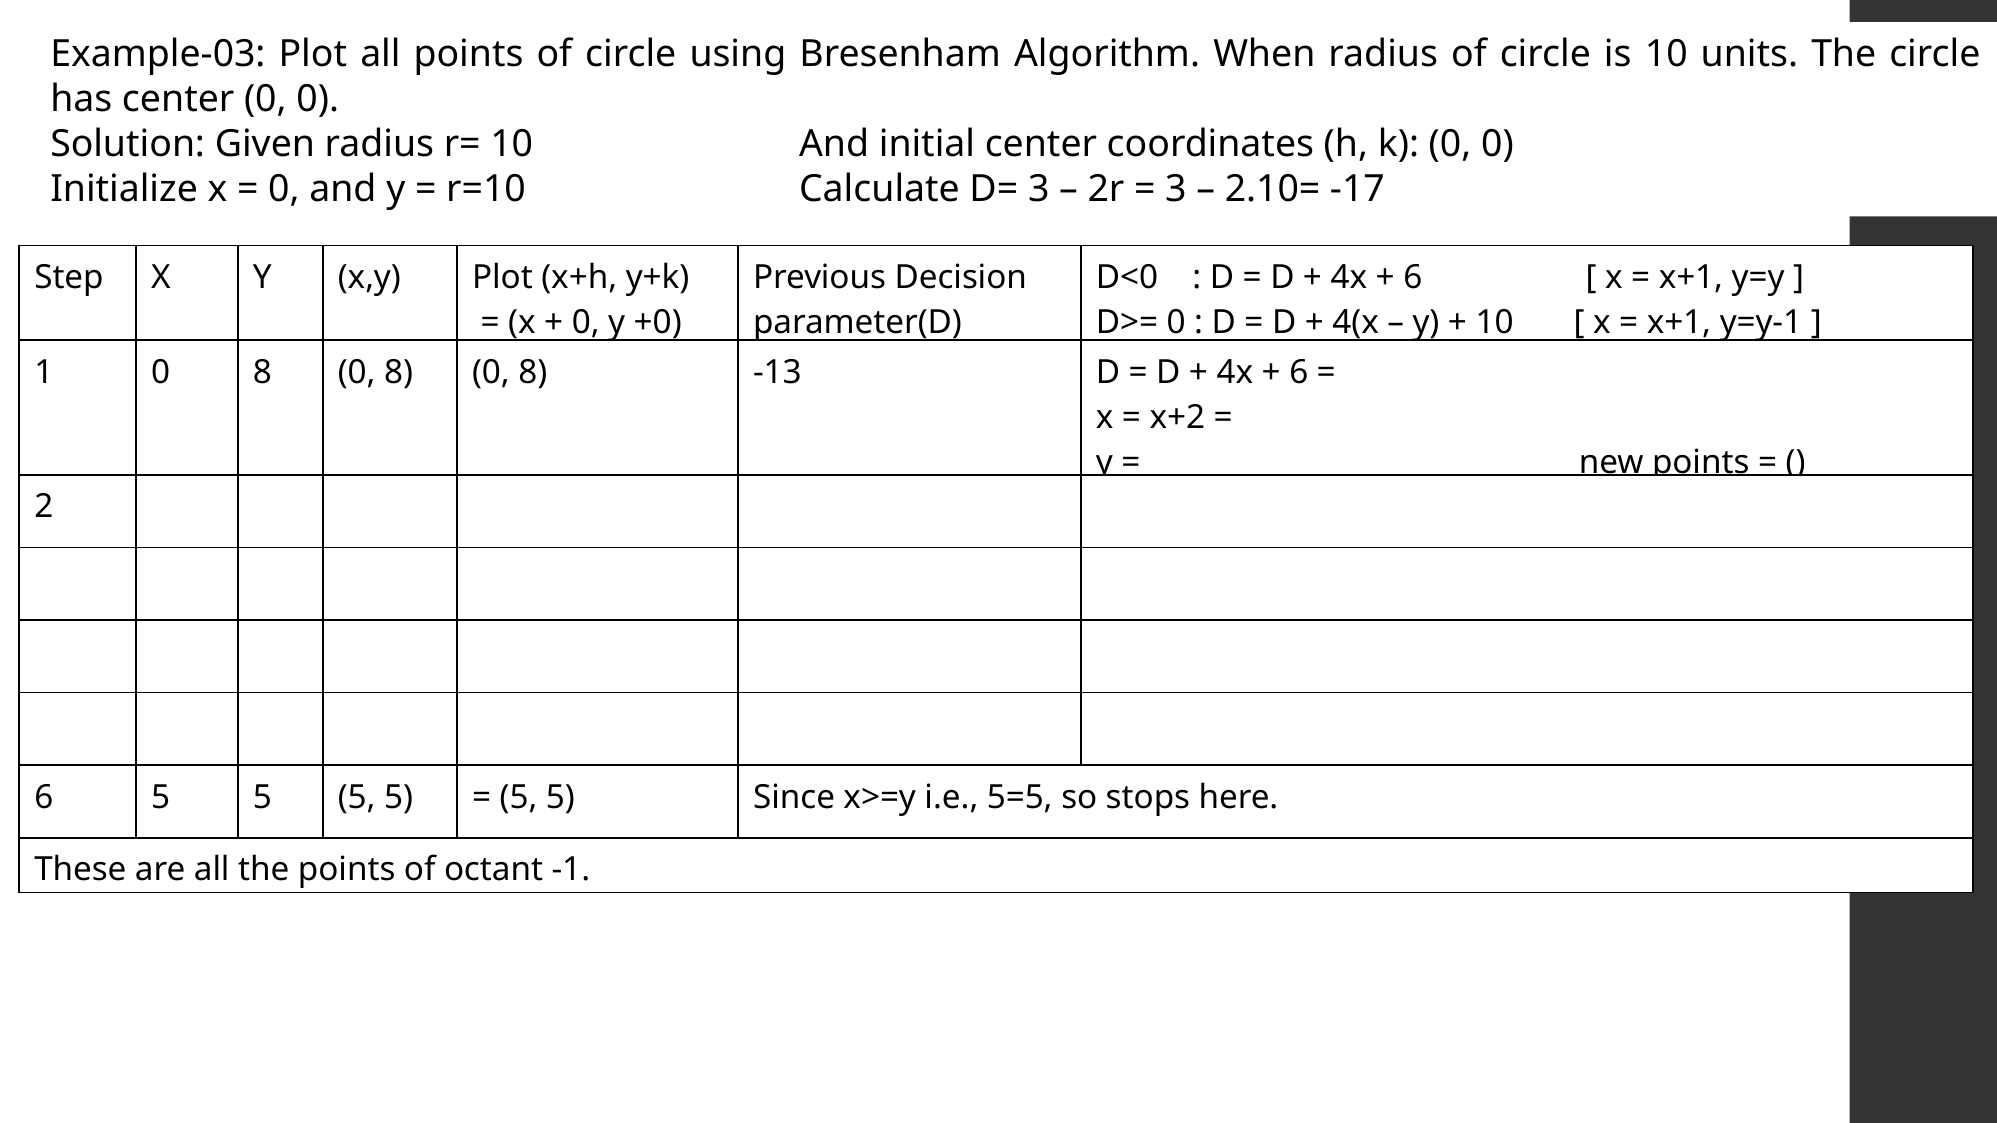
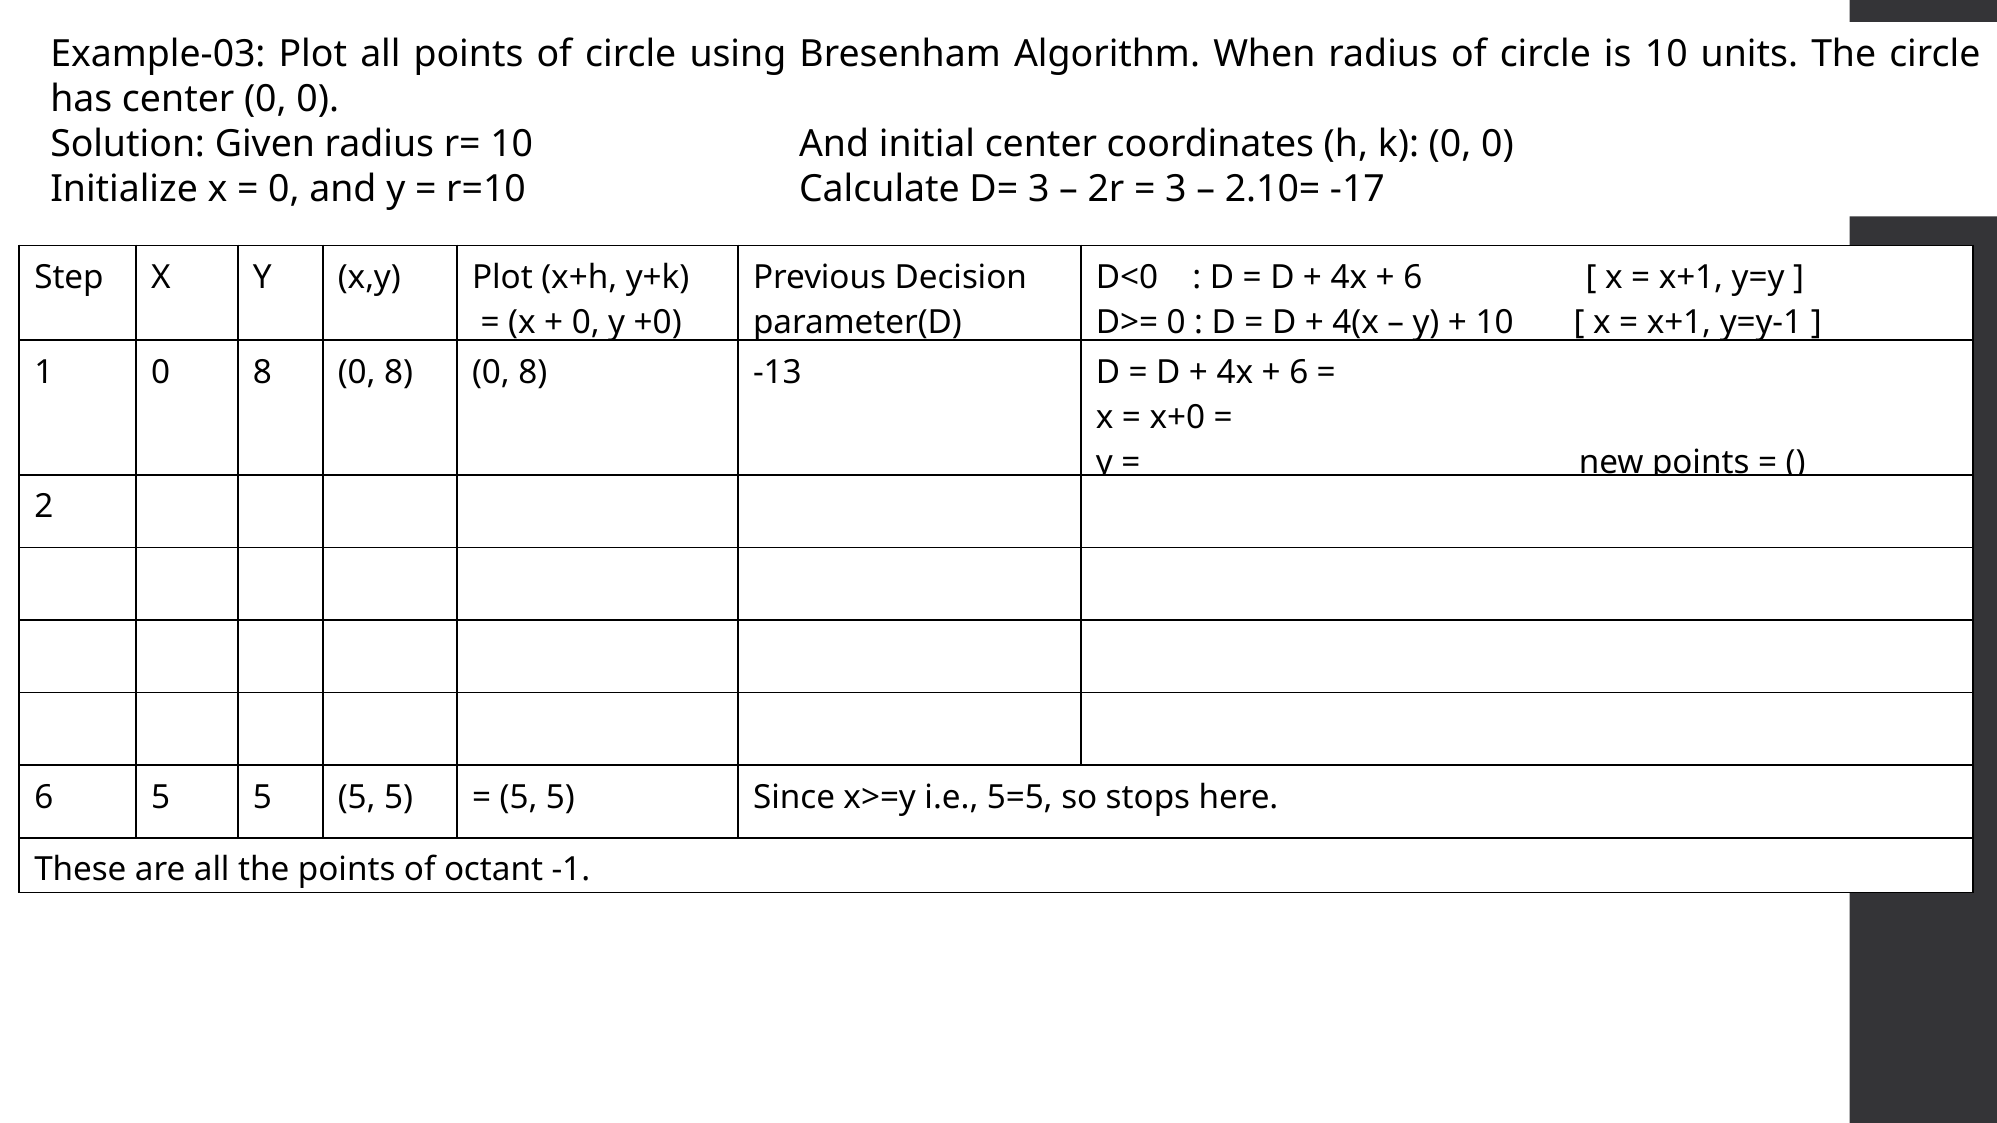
x+2: x+2 -> x+0 (1177, 418)
